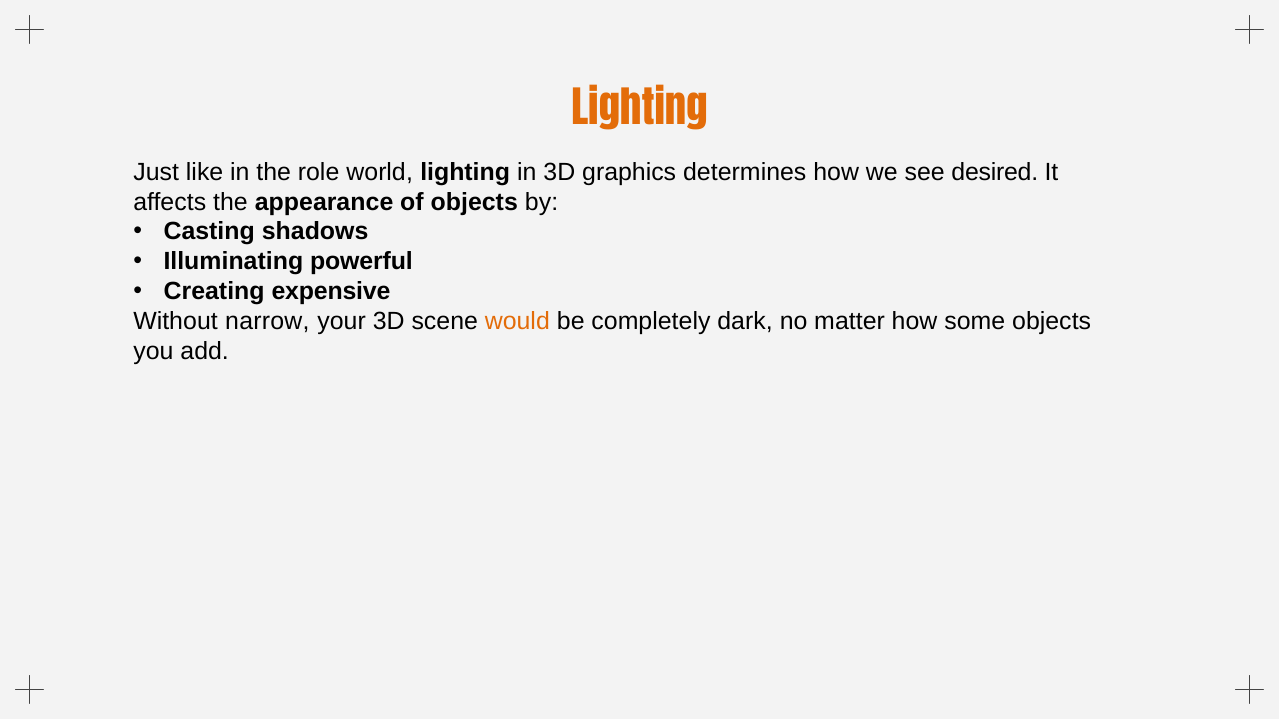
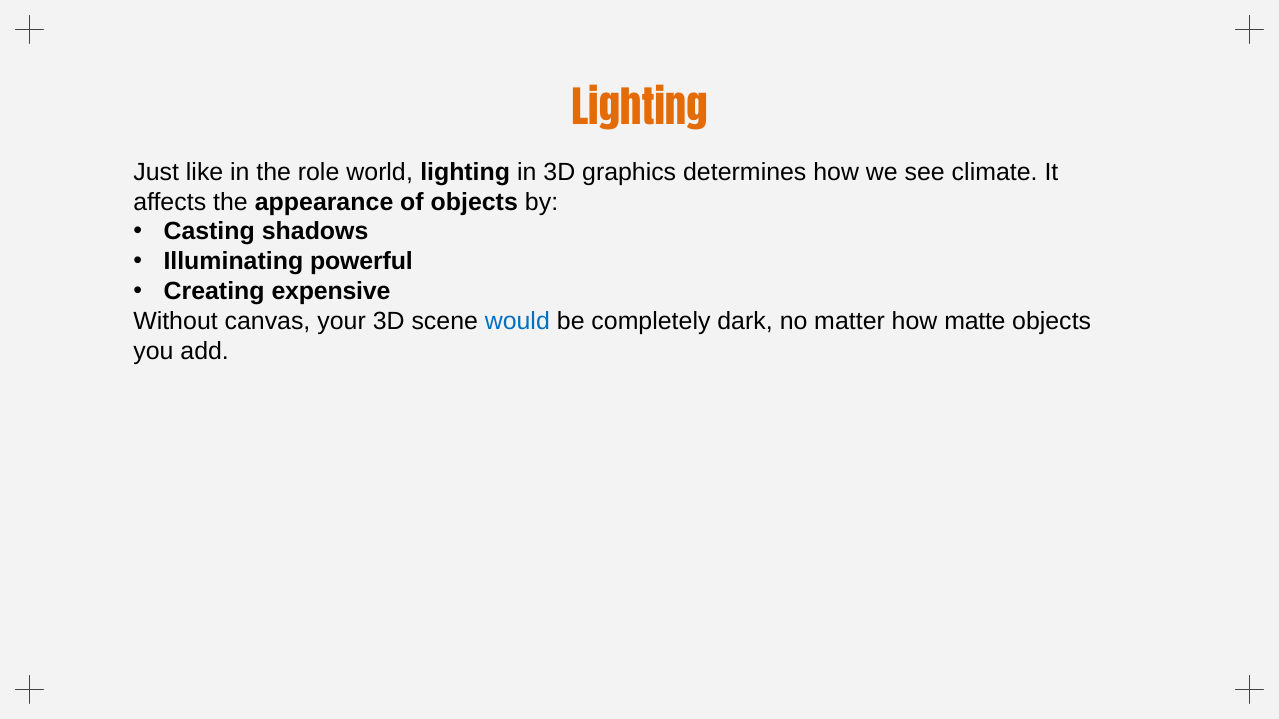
desired: desired -> climate (995, 172)
narrow: narrow -> canvas (268, 321)
would colour: orange -> blue (517, 321)
some: some -> matte (975, 321)
